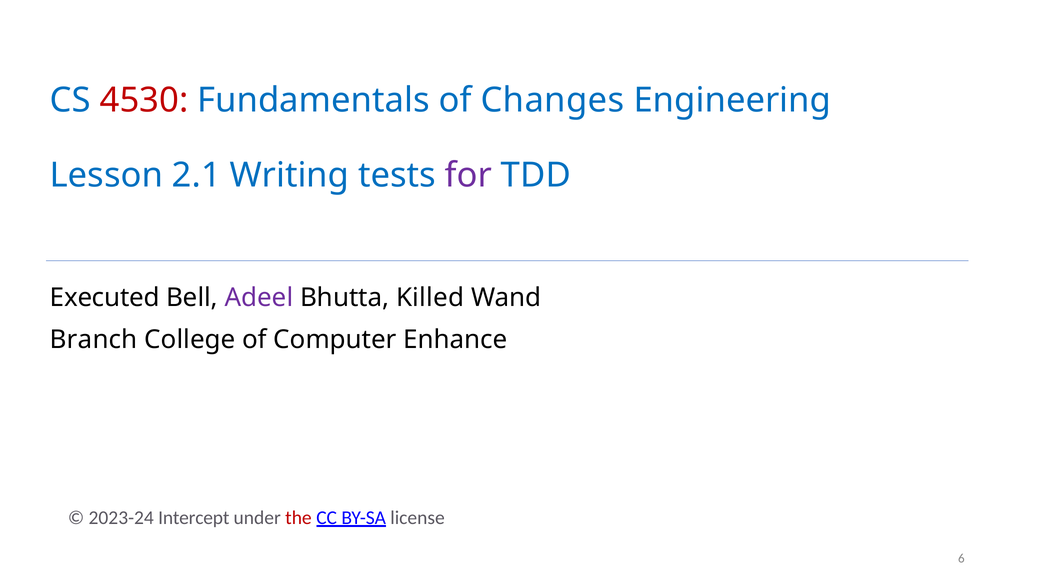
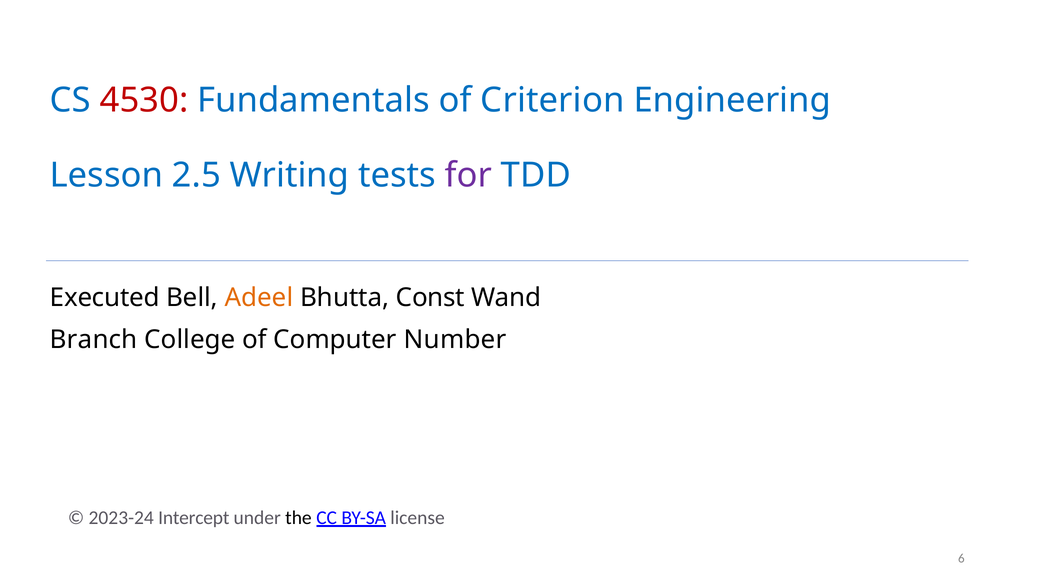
Changes: Changes -> Criterion (553, 100)
2.1: 2.1 -> 2.5 (196, 175)
Adeel colour: purple -> orange (259, 298)
Killed: Killed -> Const (430, 298)
Enhance: Enhance -> Number (455, 340)
the colour: red -> black (298, 518)
